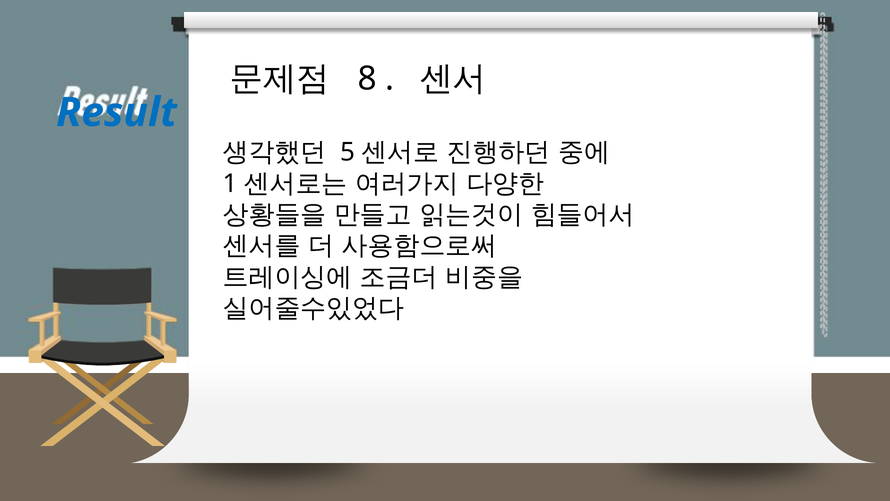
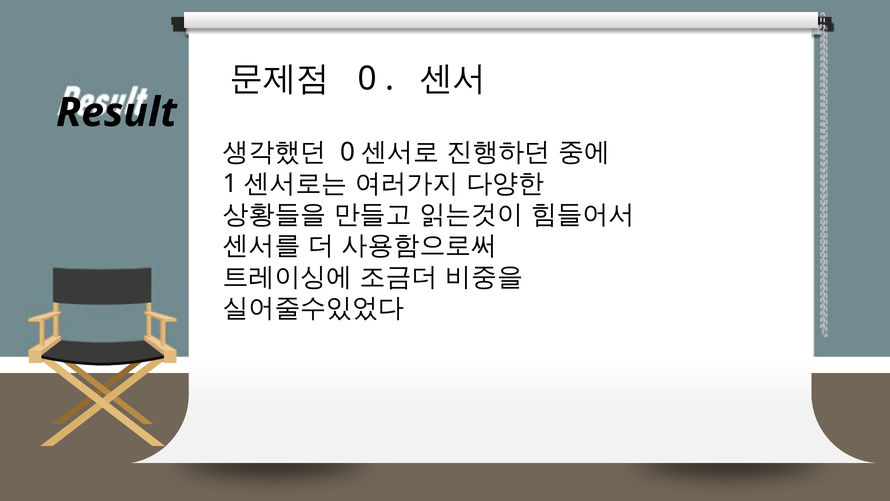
8: 8 -> 0 (367, 79)
Result colour: blue -> black (116, 112)
5: 5 -> 0 (348, 152)
